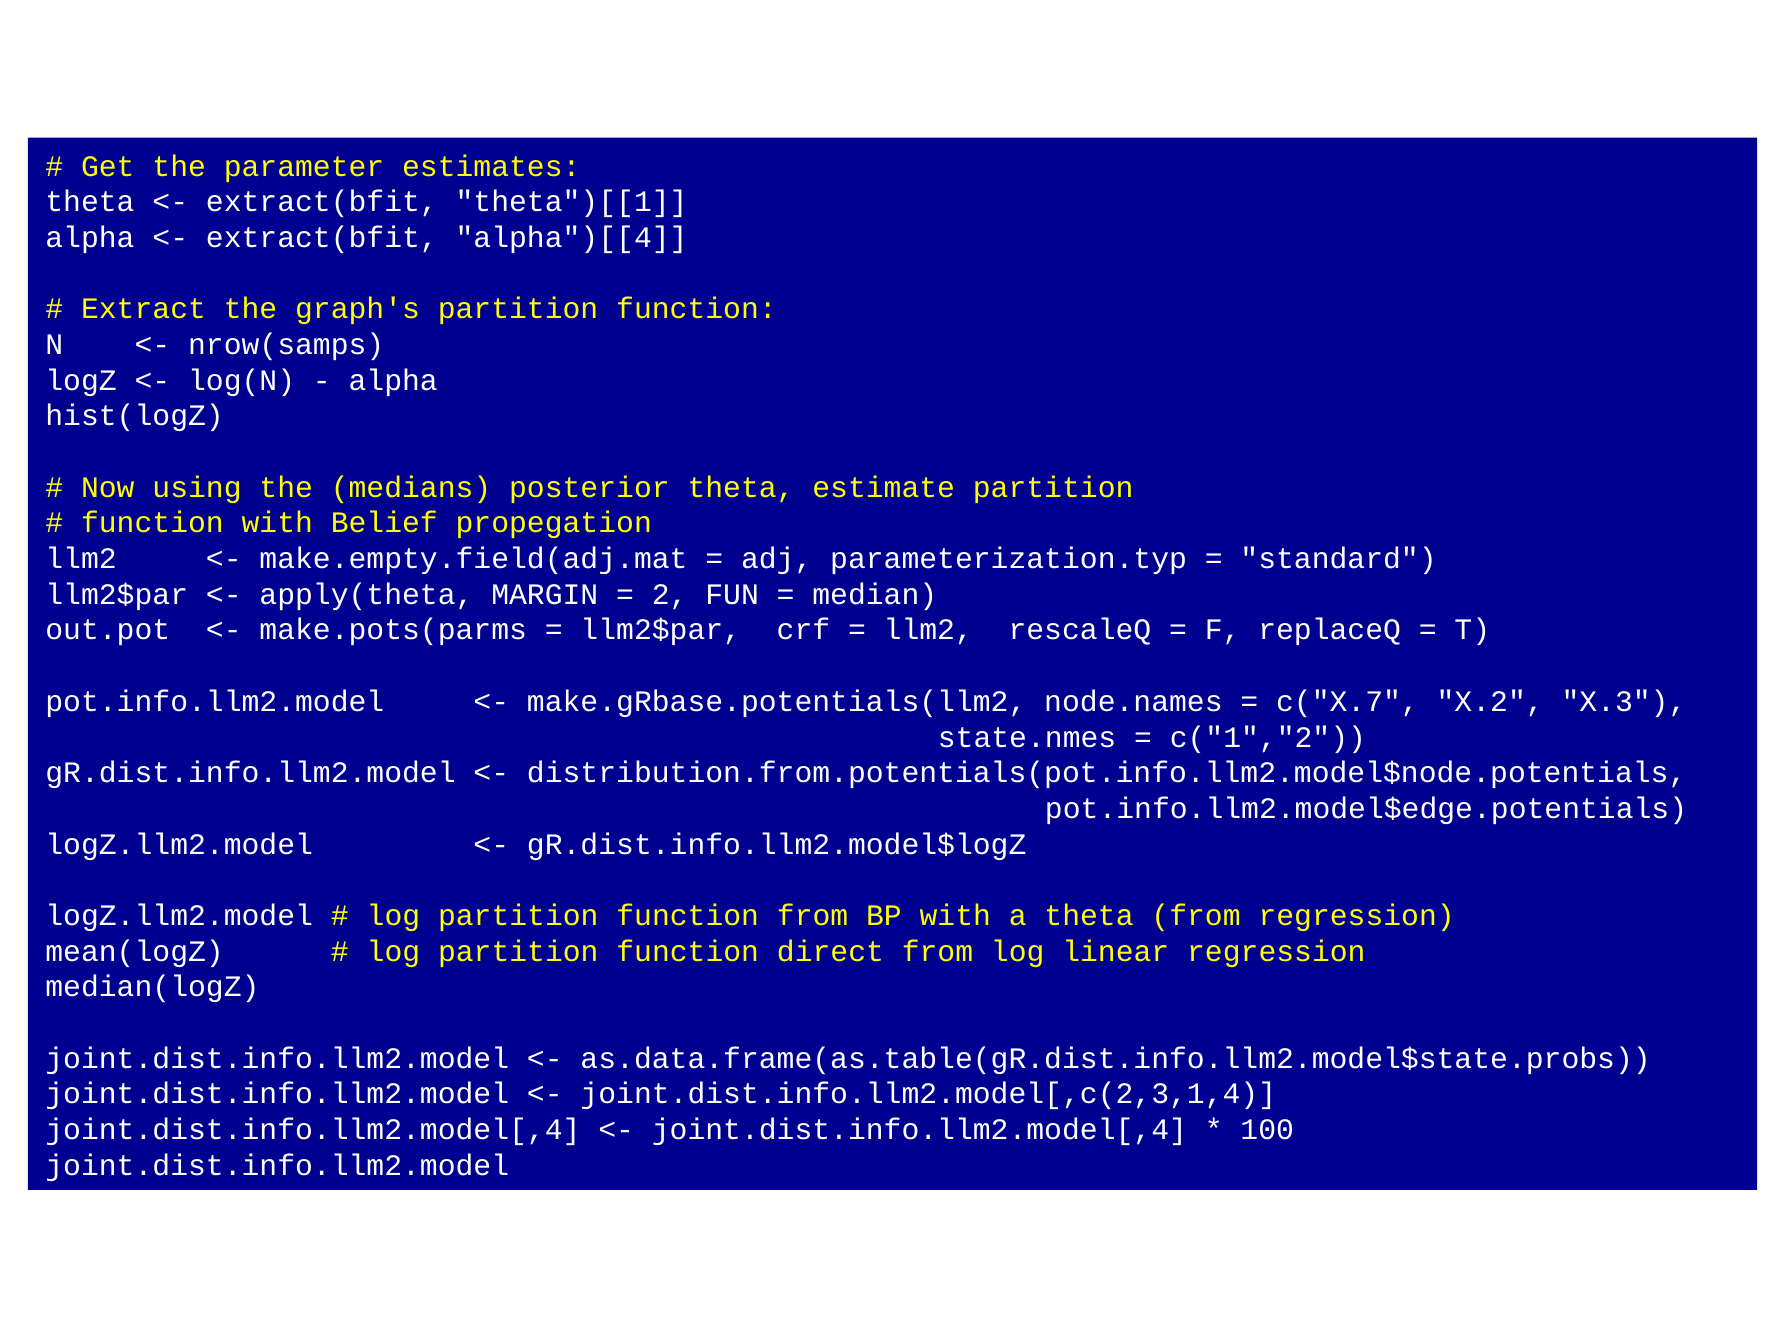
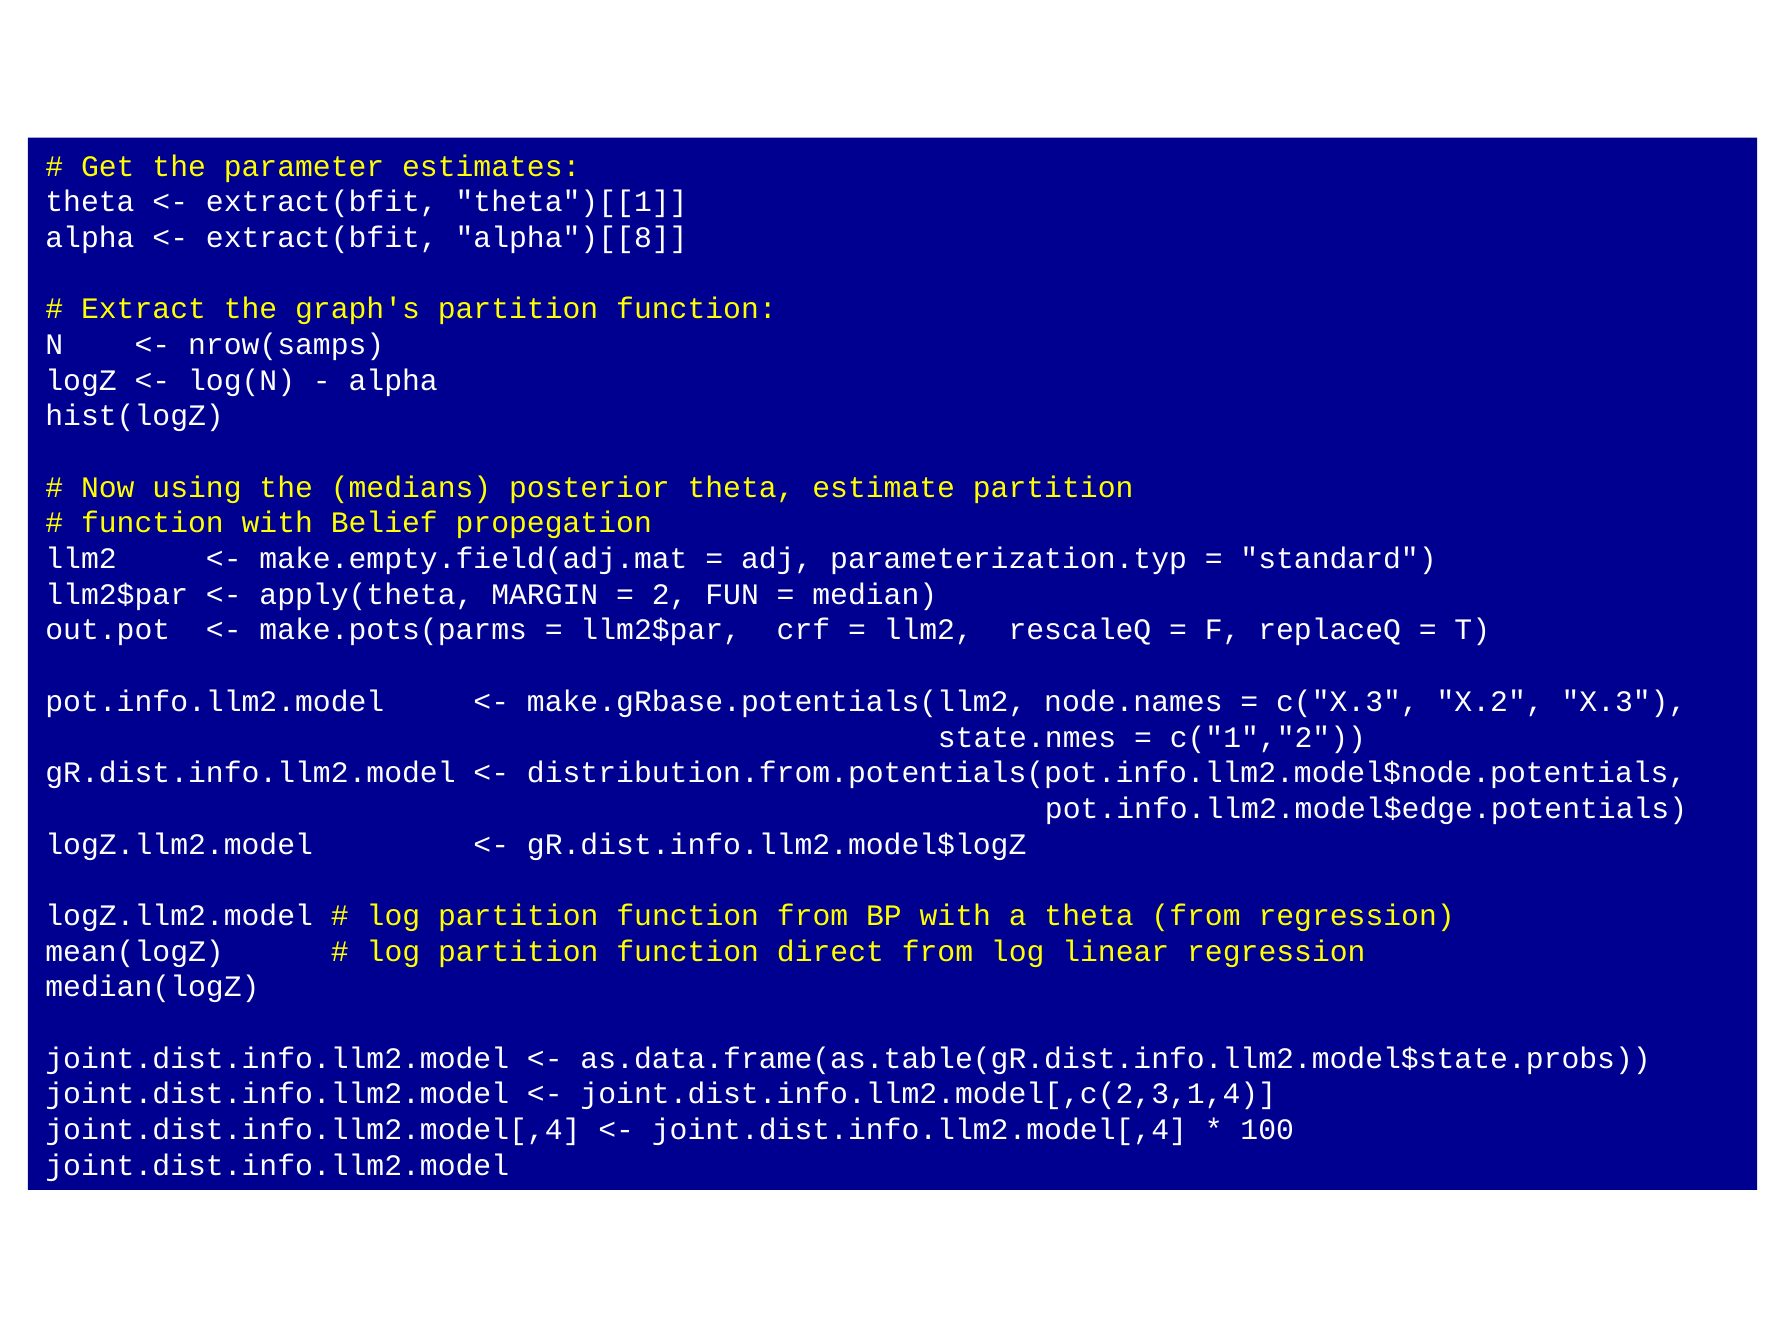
alpha")[[4: alpha")[[4 -> alpha")[[8 (572, 238)
c("X.7: c("X.7 -> c("X.3 (1347, 702)
